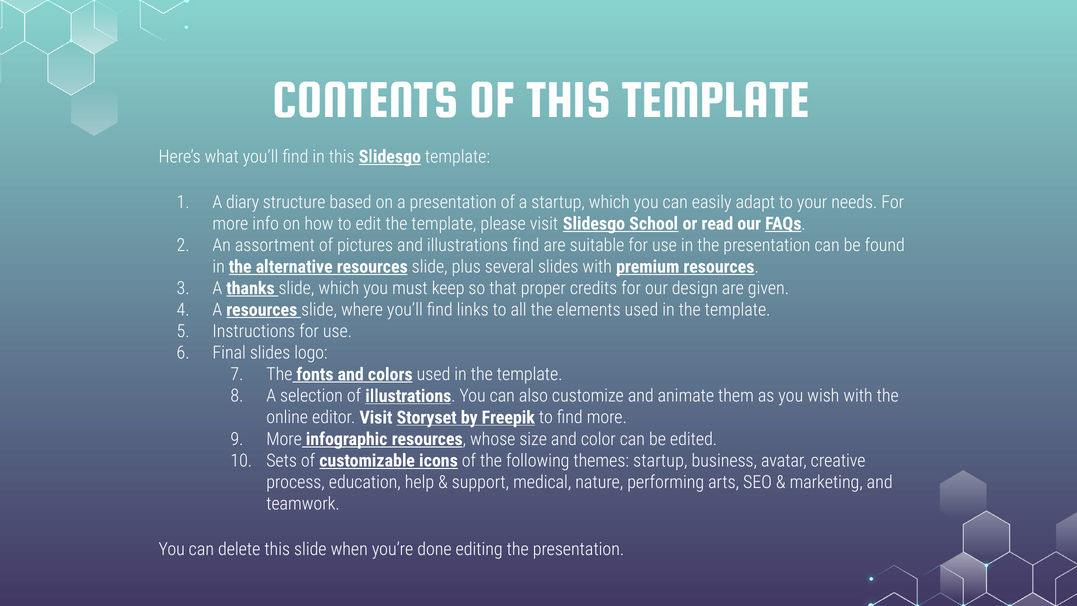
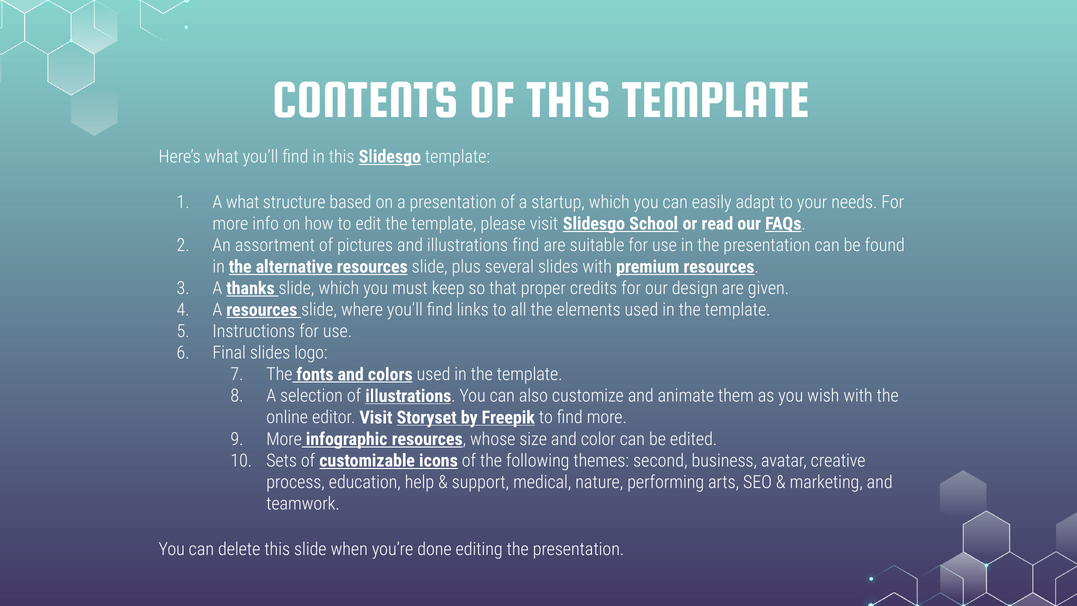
A diary: diary -> what (243, 202)
themes startup: startup -> second (660, 461)
